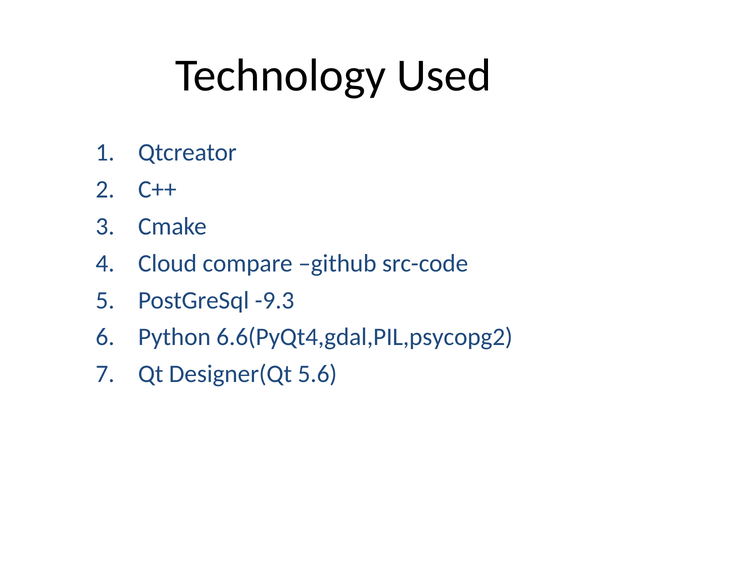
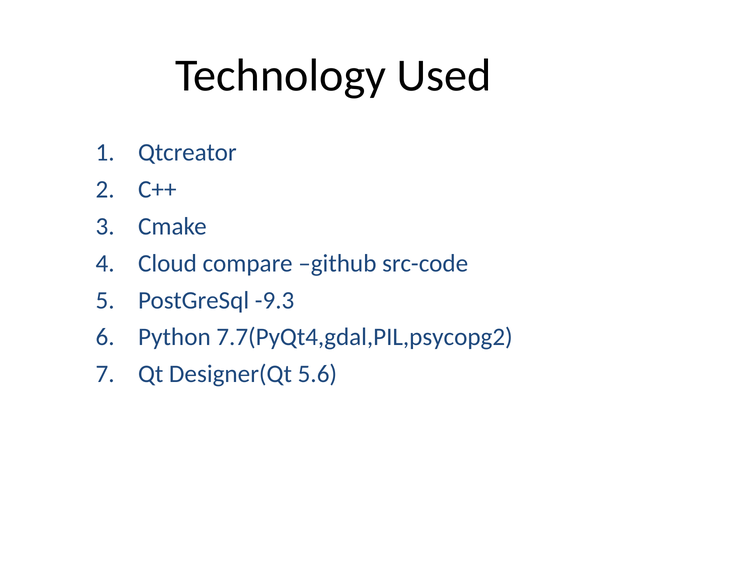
6.6(PyQt4,gdal,PIL,psycopg2: 6.6(PyQt4,gdal,PIL,psycopg2 -> 7.7(PyQt4,gdal,PIL,psycopg2 (365, 337)
